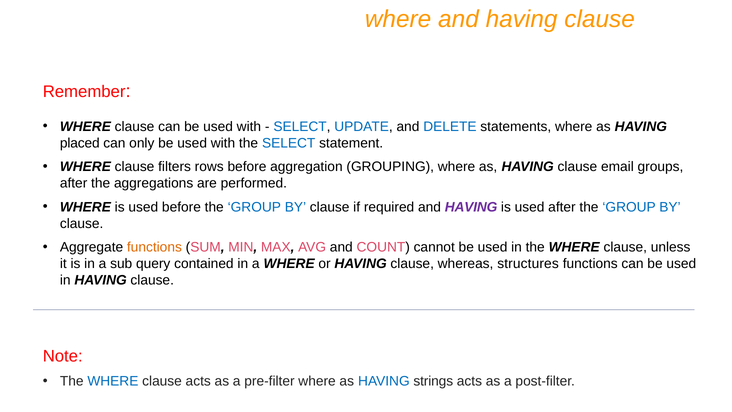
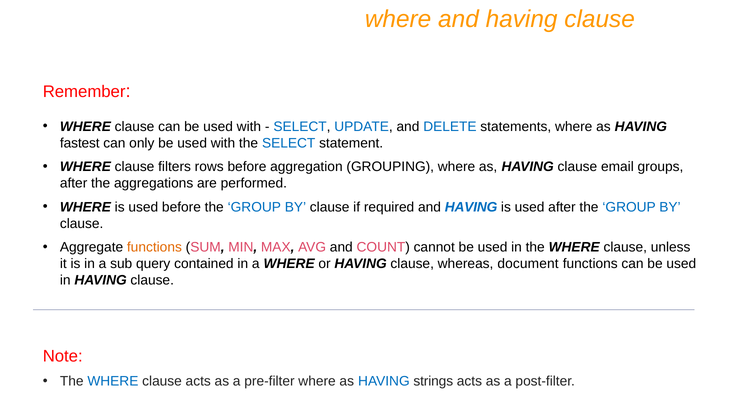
placed: placed -> fastest (80, 143)
HAVING colour: purple -> blue (471, 207)
structures: structures -> document (528, 264)
